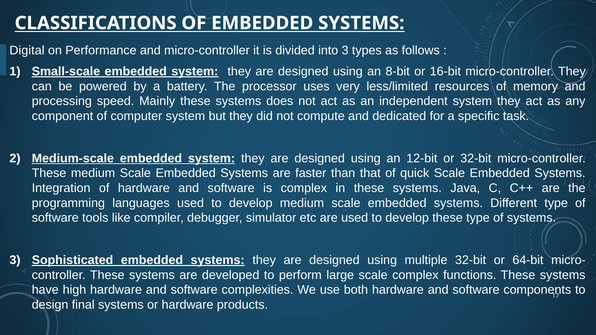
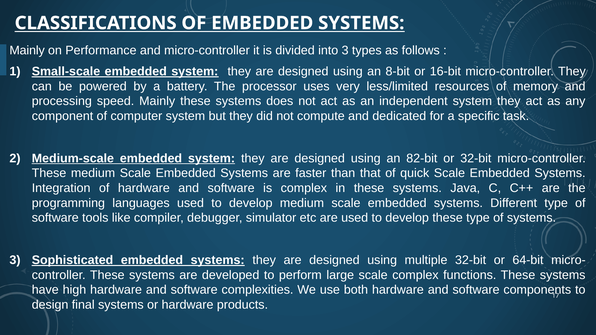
Digital: Digital -> Mainly (27, 50)
12-bit: 12-bit -> 82-bit (422, 158)
